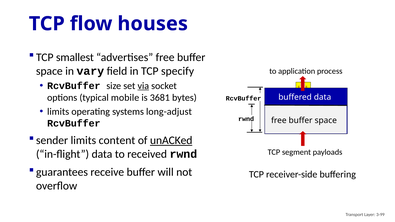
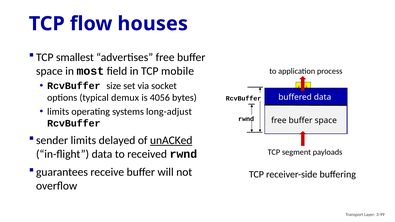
vary: vary -> most (90, 71)
specify: specify -> mobile (178, 71)
via underline: present -> none (143, 86)
mobile: mobile -> demux (125, 98)
3681: 3681 -> 4056 (160, 98)
content: content -> delayed (117, 141)
